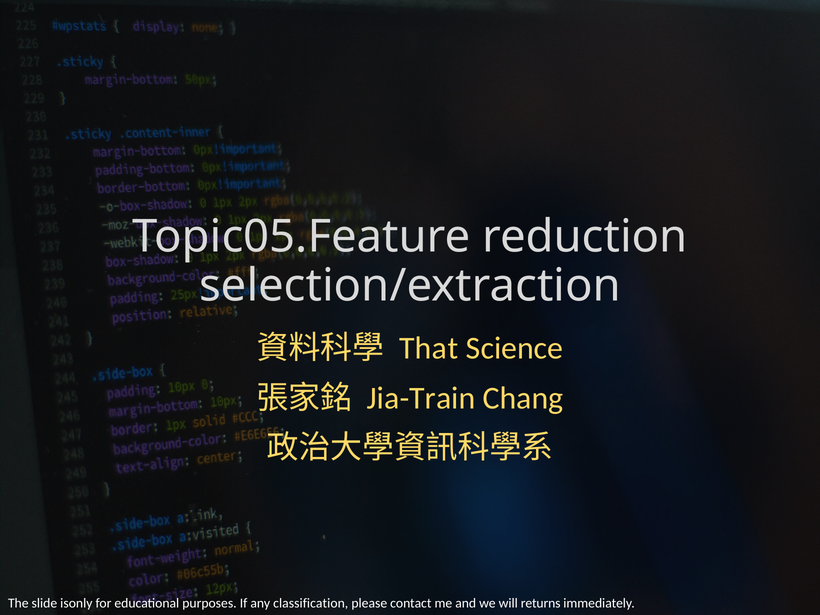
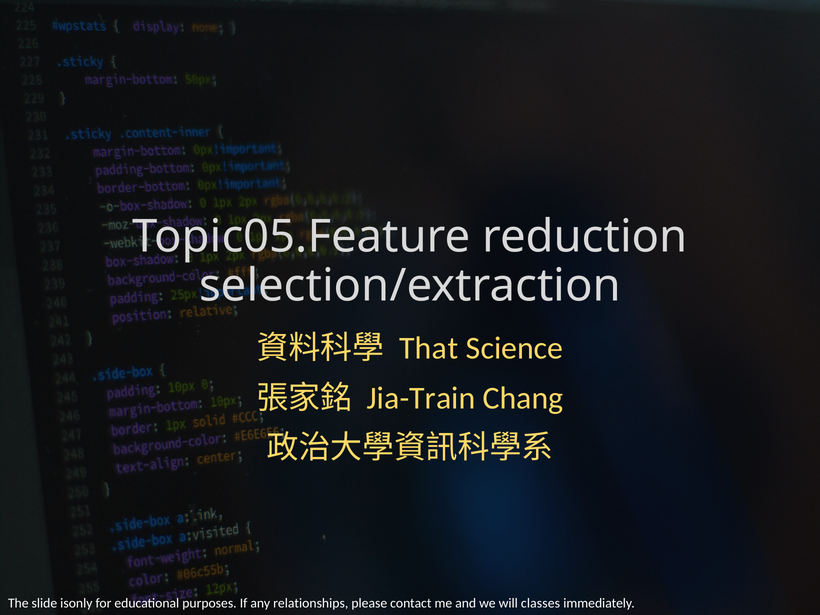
classification: classification -> relationships (311, 603)
returns: returns -> classes (541, 603)
